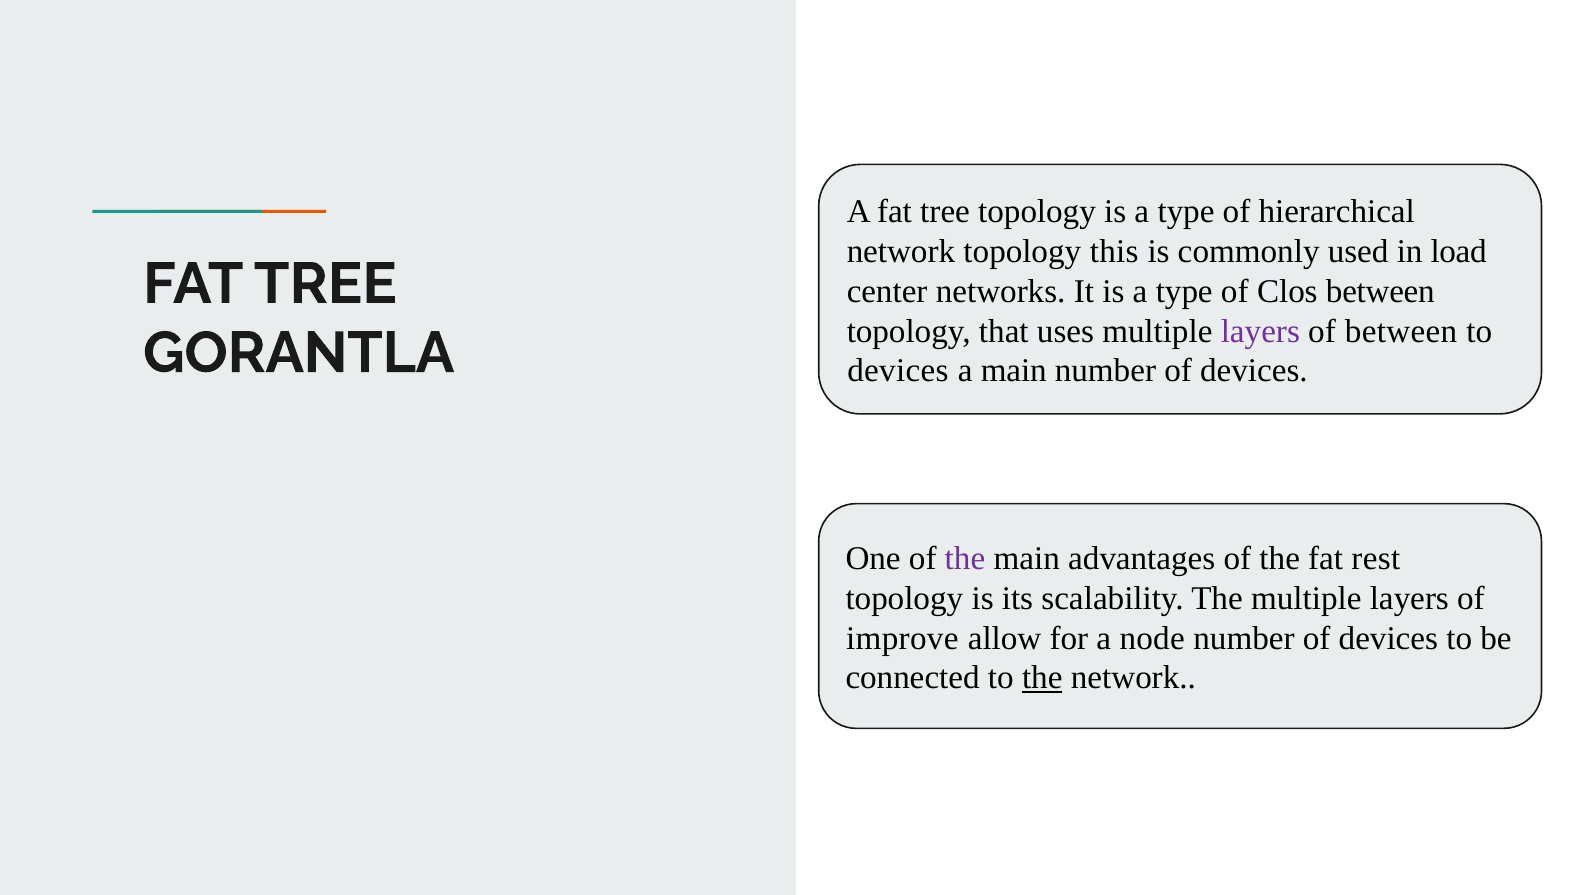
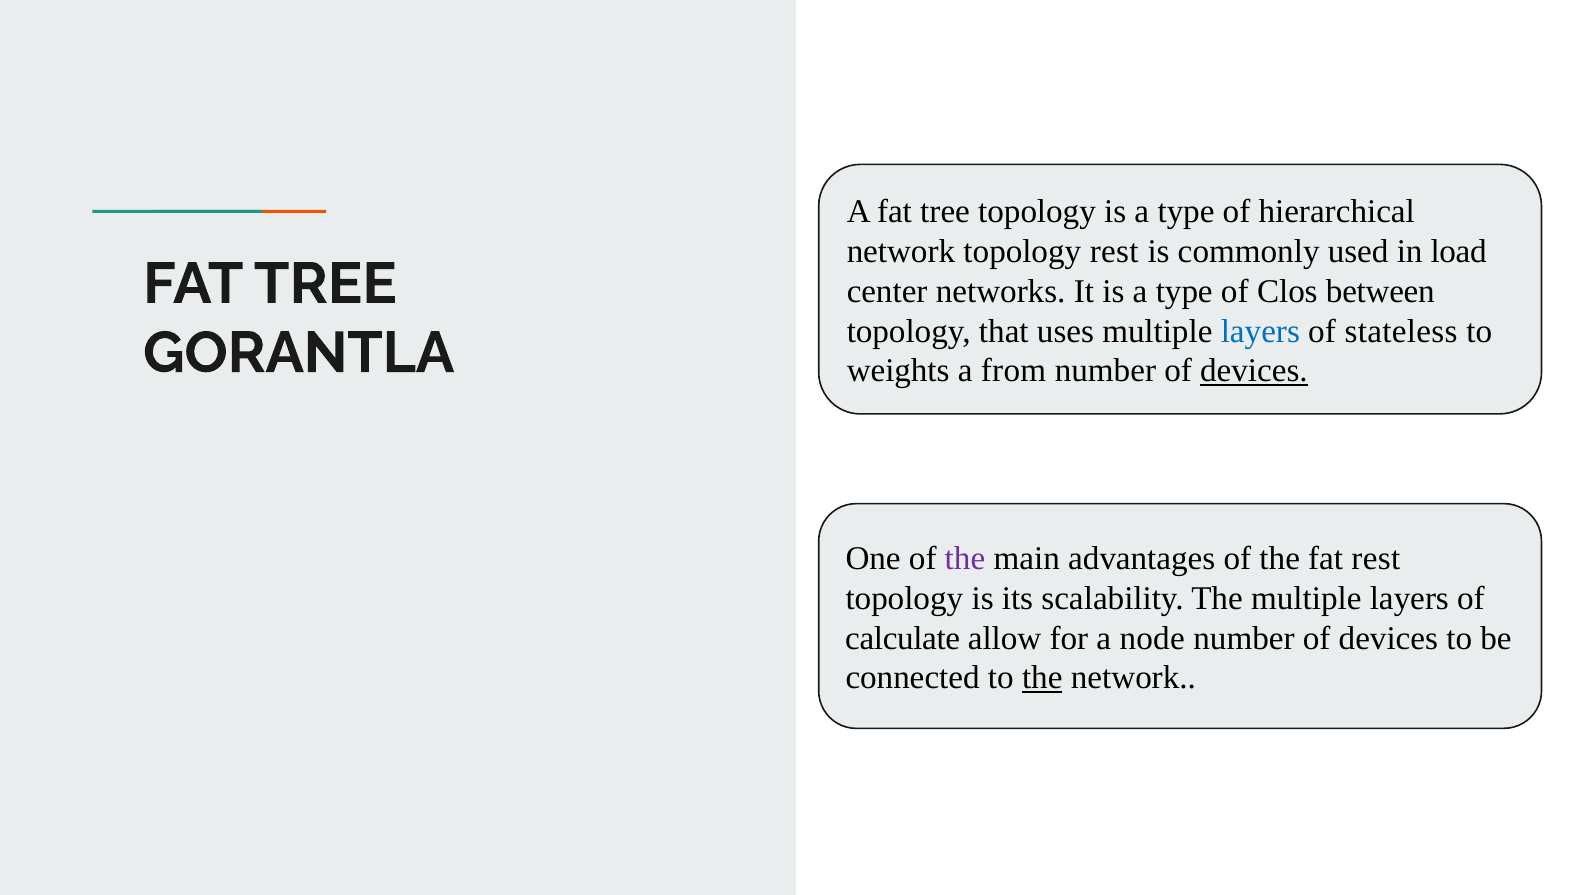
topology this: this -> rest (1114, 252)
layers colour: purple -> blue (1260, 331)
of between: between -> stateless (1401, 331)
devices: devices -> weights (898, 371)
a main: main -> from (1014, 371)
devices underline: none -> present (1254, 371)
improve: improve -> calculate (903, 639)
